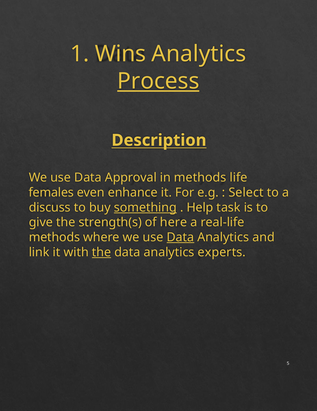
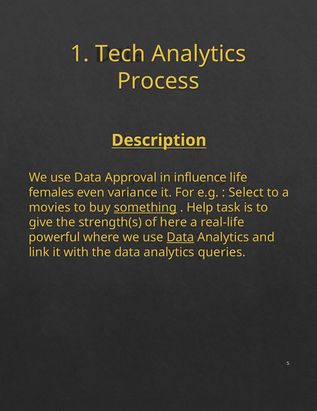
Wins: Wins -> Tech (120, 54)
Process underline: present -> none (158, 81)
in methods: methods -> influence (200, 177)
enhance: enhance -> variance (133, 192)
discuss: discuss -> movies (50, 207)
methods: methods -> powerful (54, 237)
the underline: present -> none (102, 252)
experts: experts -> queries (222, 252)
